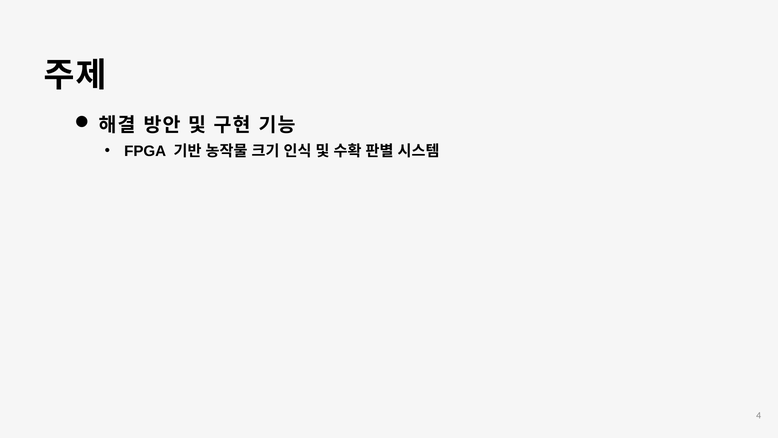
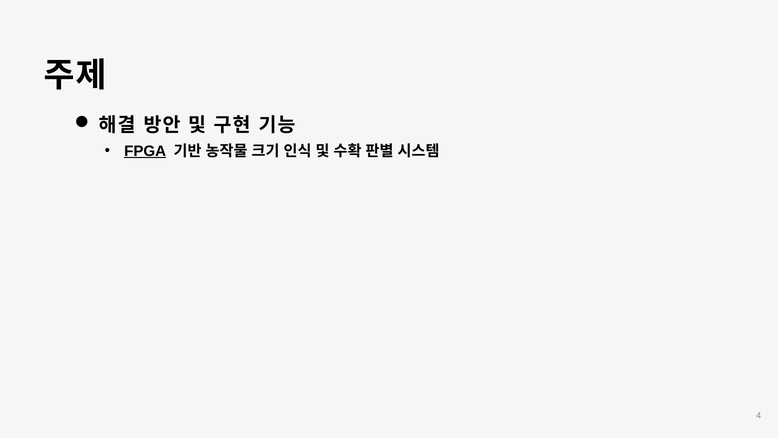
FPGA underline: none -> present (145, 151)
